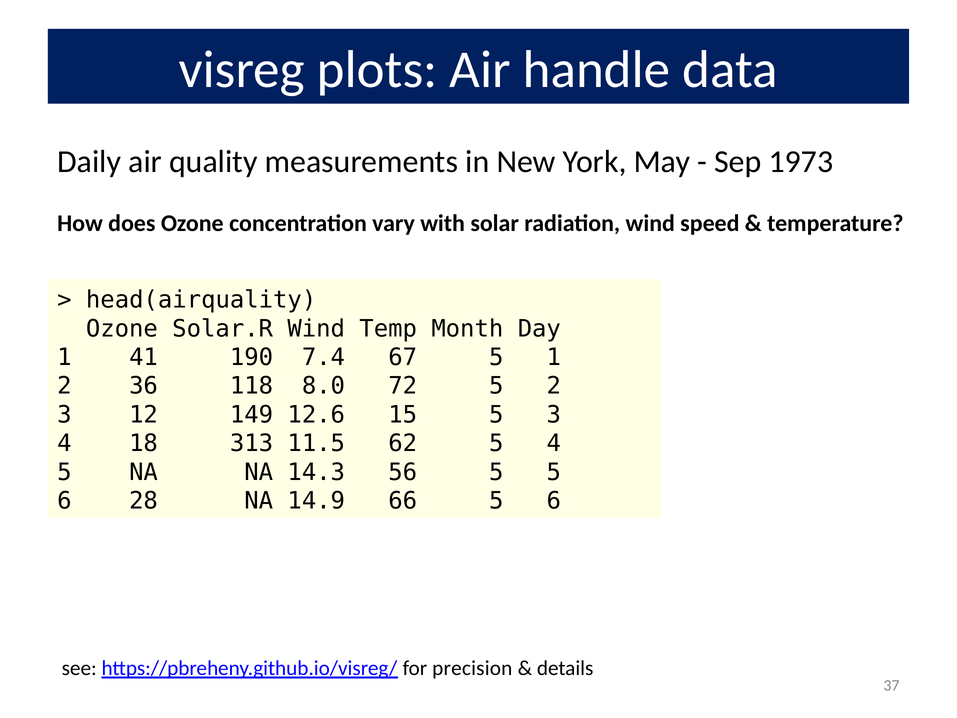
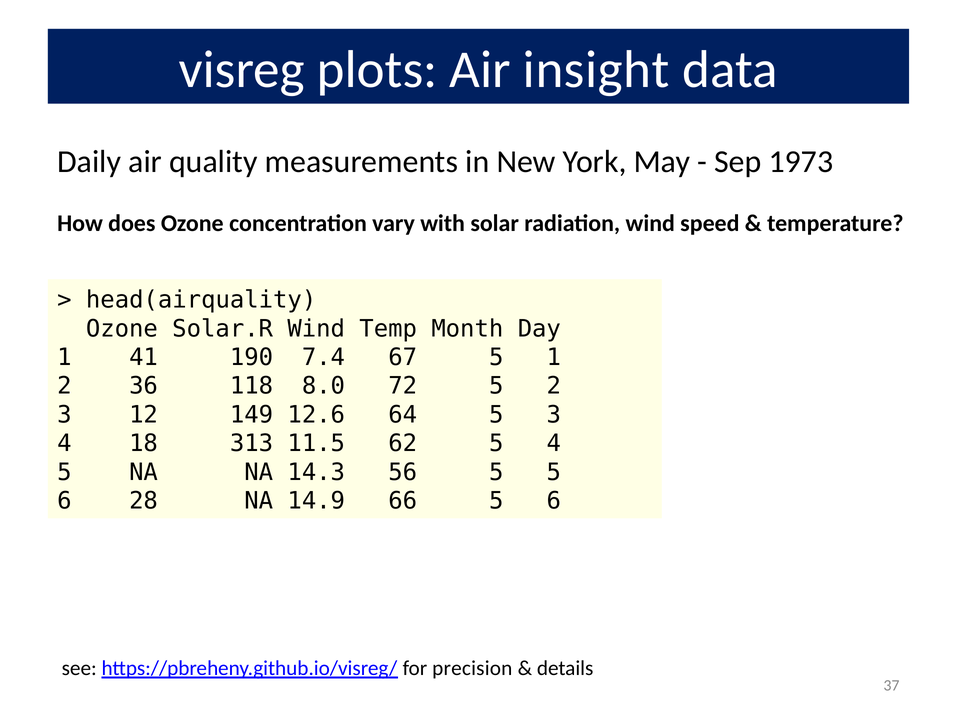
handle: handle -> insight (596, 70)
15: 15 -> 64 (403, 415)
